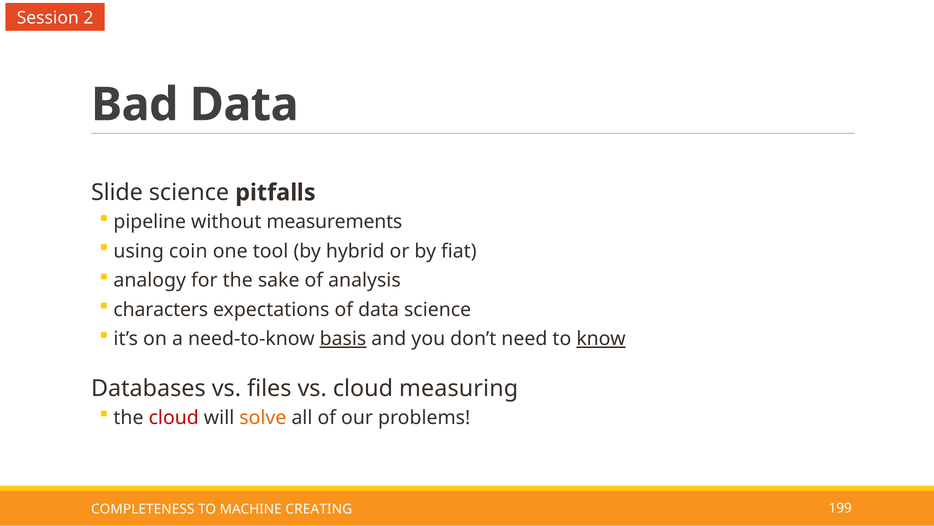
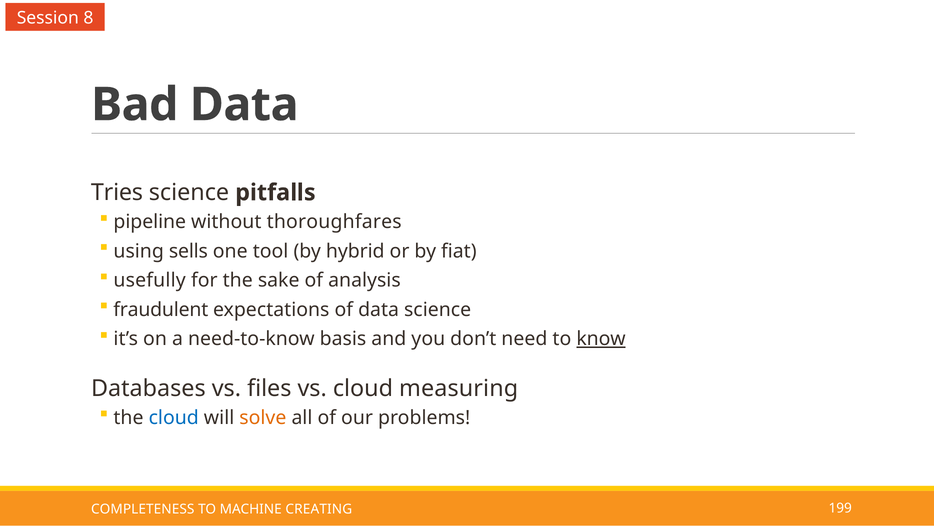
2: 2 -> 8 (88, 18)
Slide: Slide -> Tries (117, 192)
measurements: measurements -> thoroughfares (334, 222)
coin: coin -> sells (188, 251)
analogy: analogy -> usefully (150, 280)
characters: characters -> fraudulent (161, 309)
basis underline: present -> none (343, 338)
cloud colour: red -> blue (174, 417)
